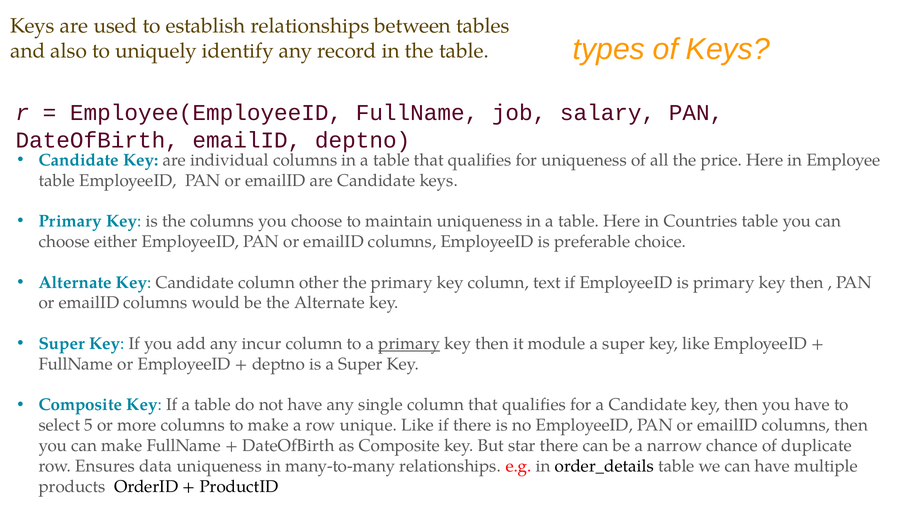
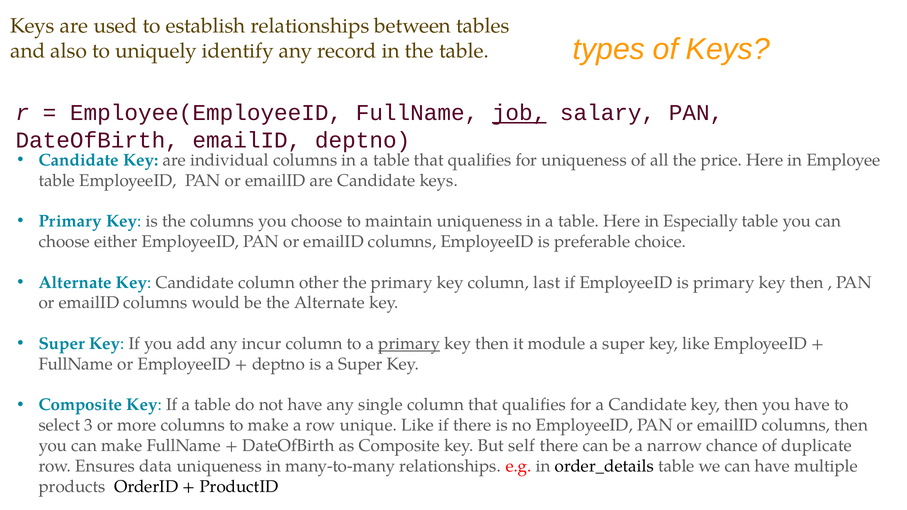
job underline: none -> present (519, 113)
Countries: Countries -> Especially (701, 221)
text: text -> last (547, 283)
5: 5 -> 3 (89, 425)
star: star -> self (522, 446)
